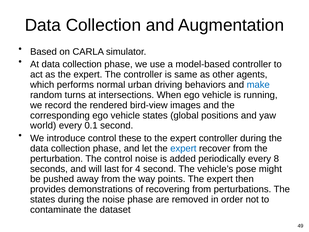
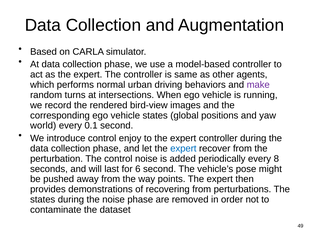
make colour: blue -> purple (258, 85)
these: these -> enjoy (130, 138)
4: 4 -> 6 (138, 169)
